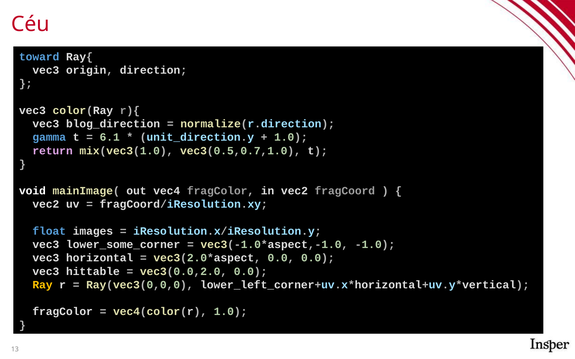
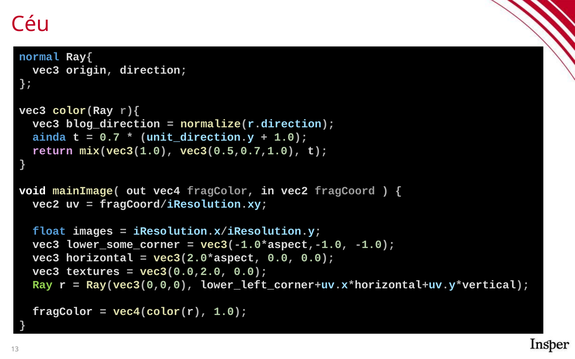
toward: toward -> normal (39, 57)
gamma: gamma -> ainda (49, 137)
6.1: 6.1 -> 0.7 (110, 137)
hittable: hittable -> textures (93, 272)
Ray colour: yellow -> light green (43, 285)
